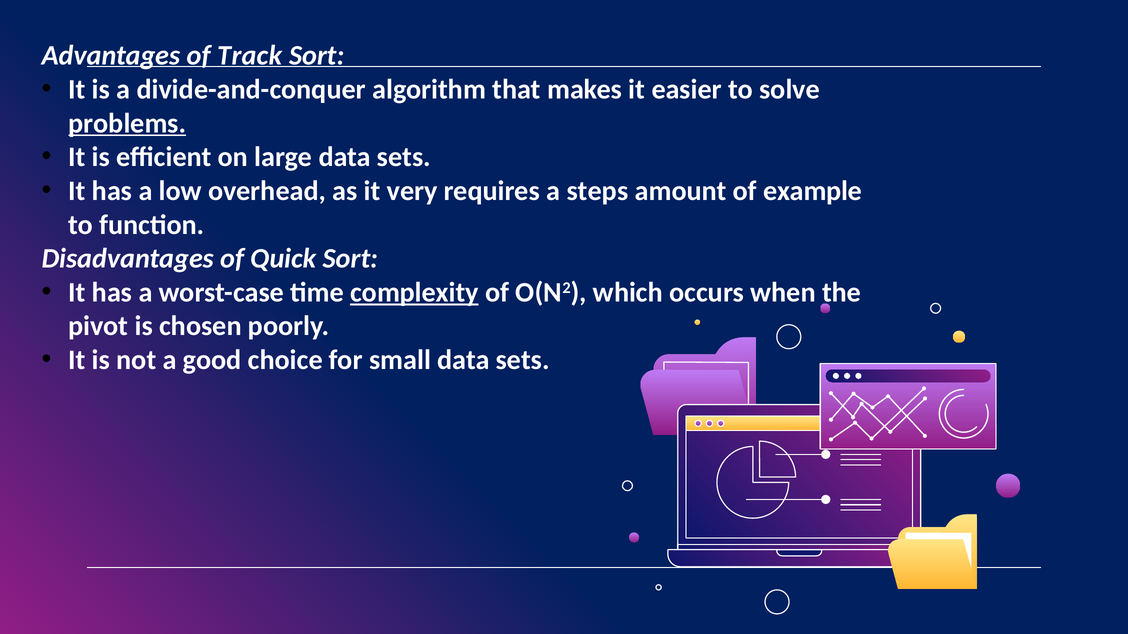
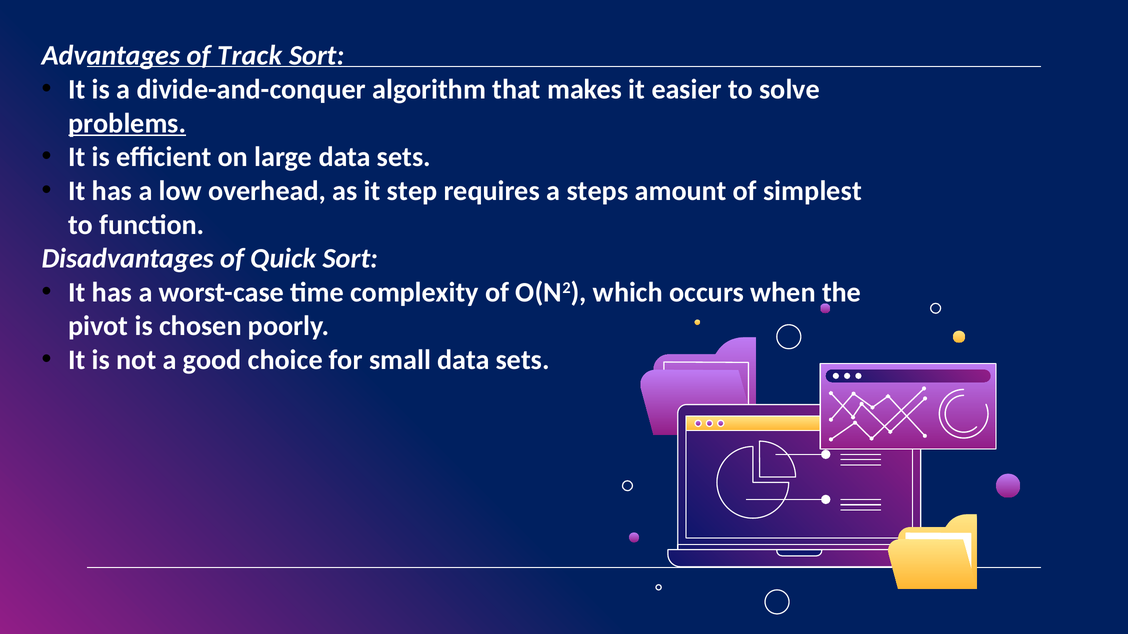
very: very -> step (412, 191)
example: example -> simplest (812, 191)
complexity underline: present -> none (414, 293)
